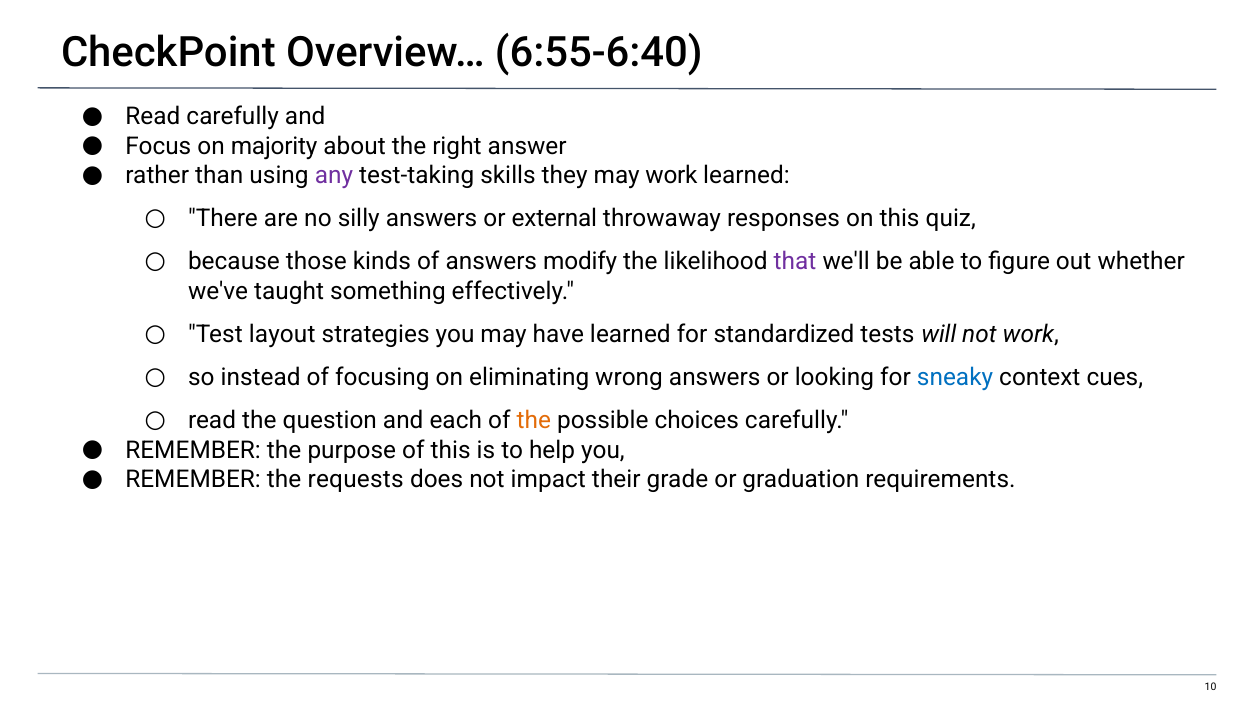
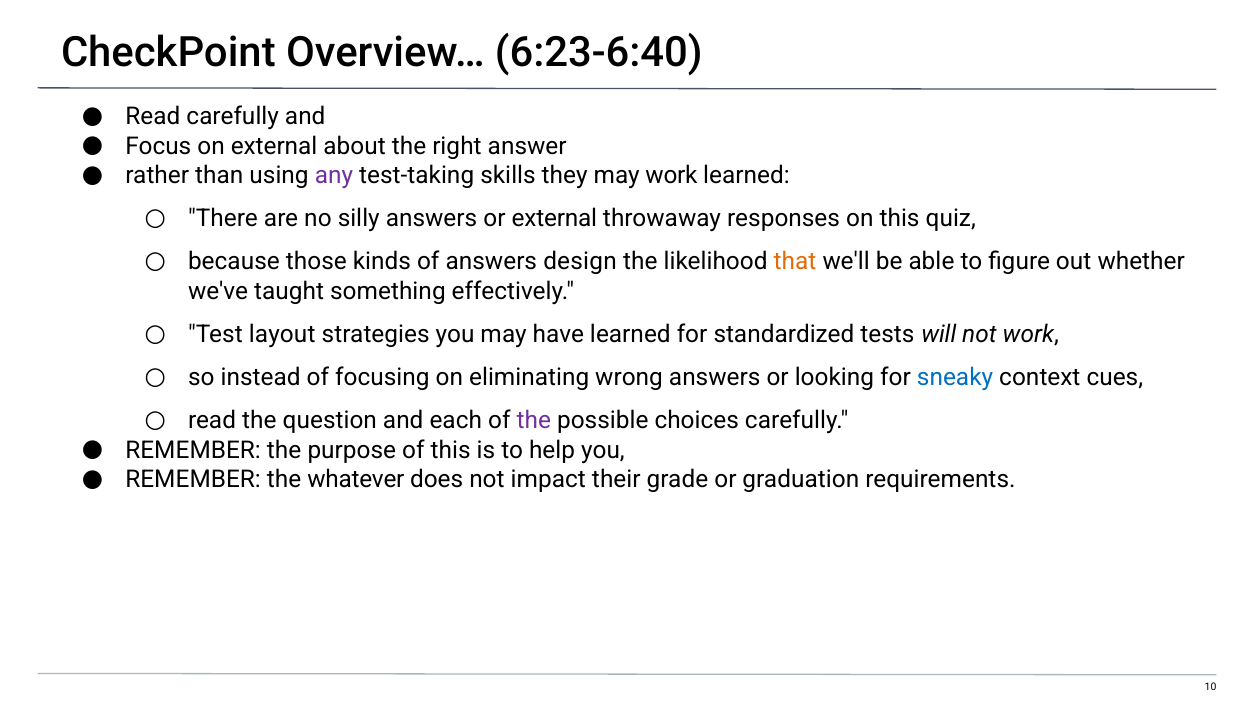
6:55-6:40: 6:55-6:40 -> 6:23-6:40 (599, 53)
on majority: majority -> external (274, 146)
modify: modify -> design (580, 262)
that colour: purple -> orange (795, 262)
the colour: orange -> purple (534, 420)
requests: requests -> whatever (356, 479)
